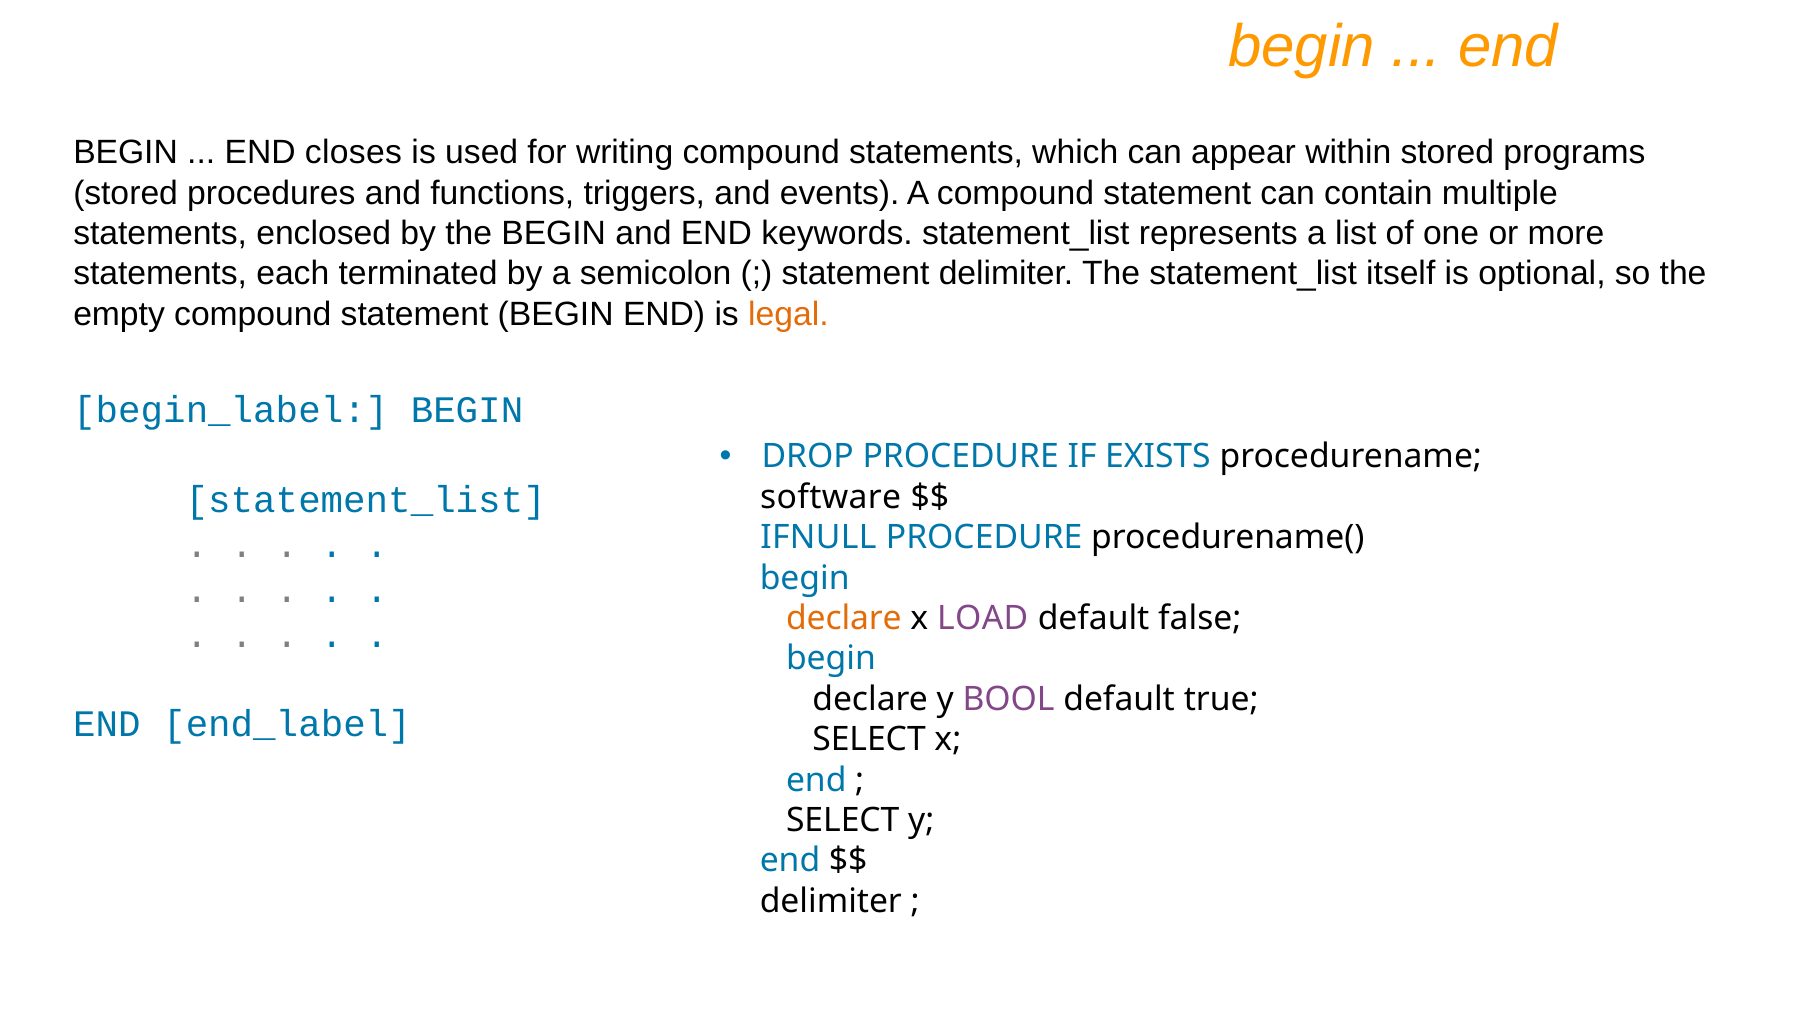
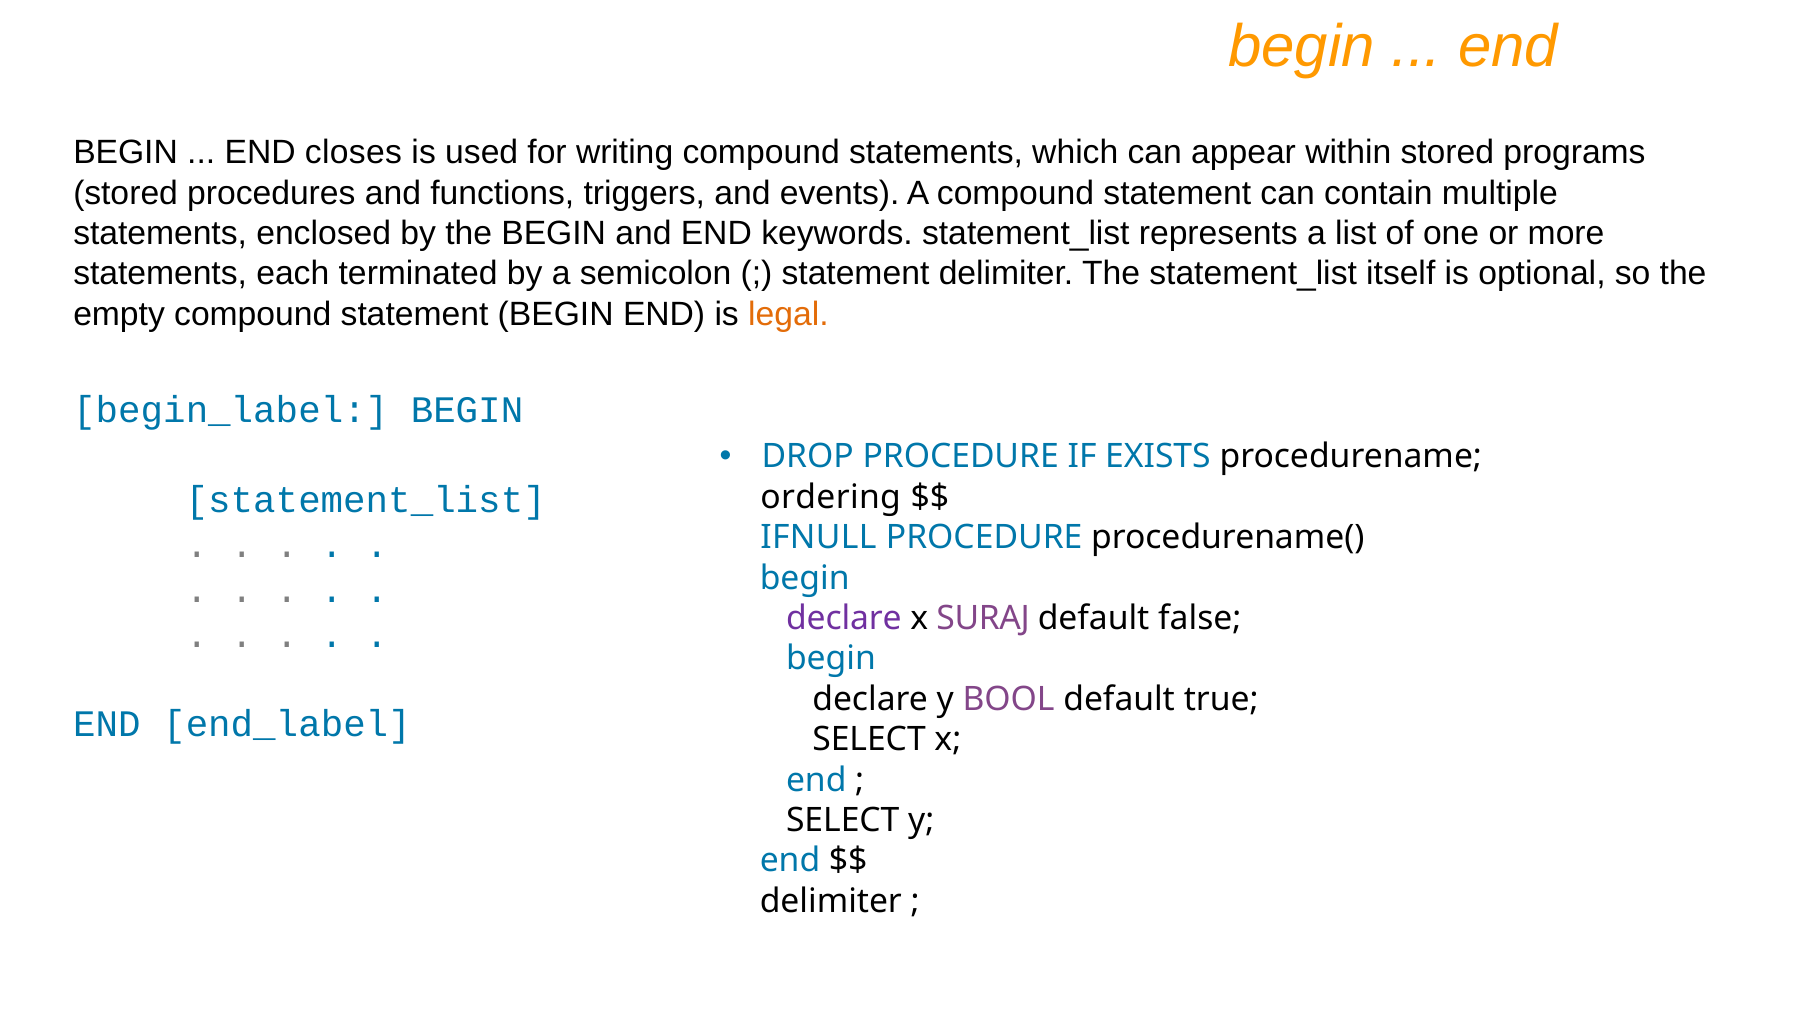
software: software -> ordering (831, 497)
declare colour: orange -> purple (844, 618)
LOAD: LOAD -> SURAJ (983, 618)
